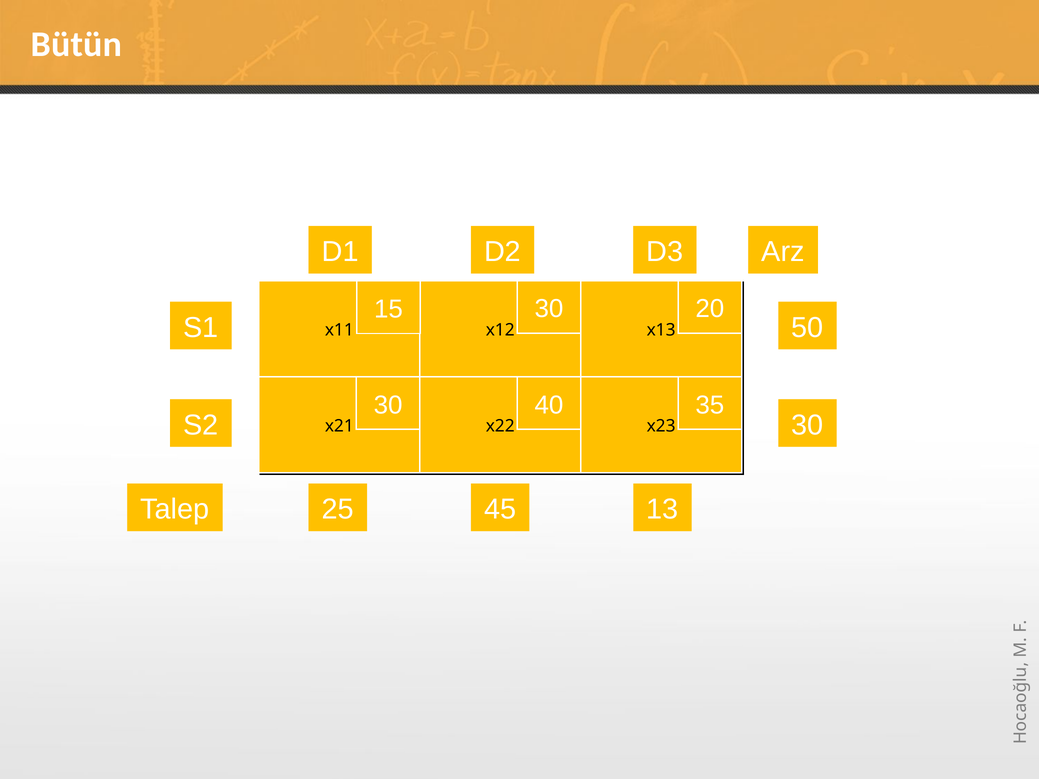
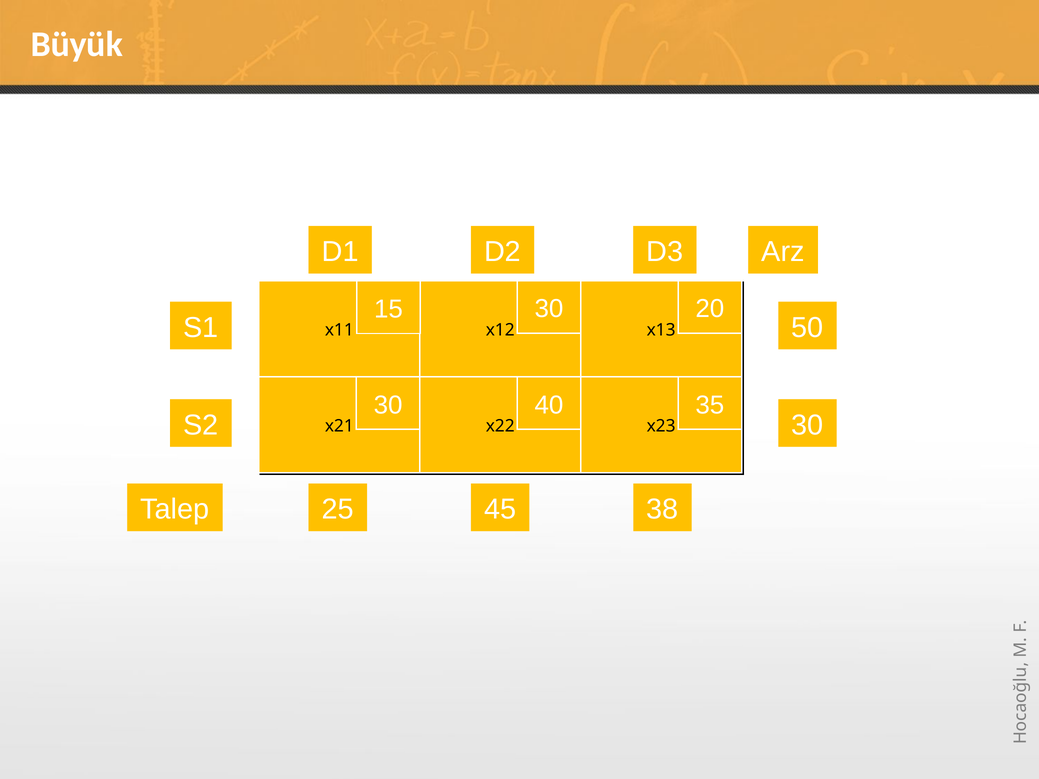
Bütün: Bütün -> Büyük (77, 44)
13: 13 -> 38 (662, 510)
